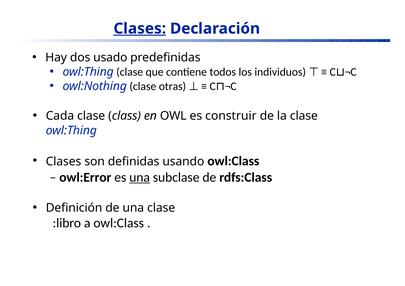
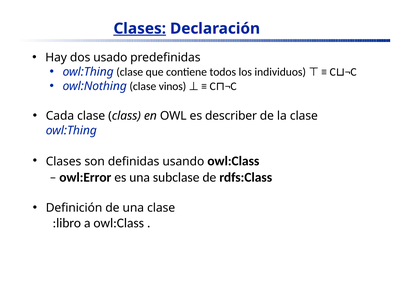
otras: otras -> vinos (172, 87)
construir: construir -> describer (231, 116)
una underline: present -> none (140, 178)
